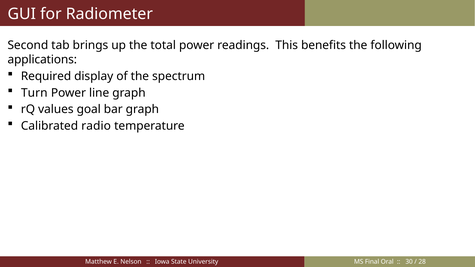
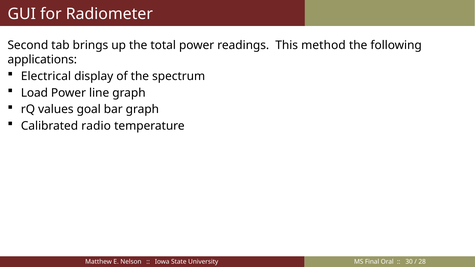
benefits: benefits -> method (323, 45)
Required: Required -> Electrical (46, 76)
Turn: Turn -> Load (34, 93)
